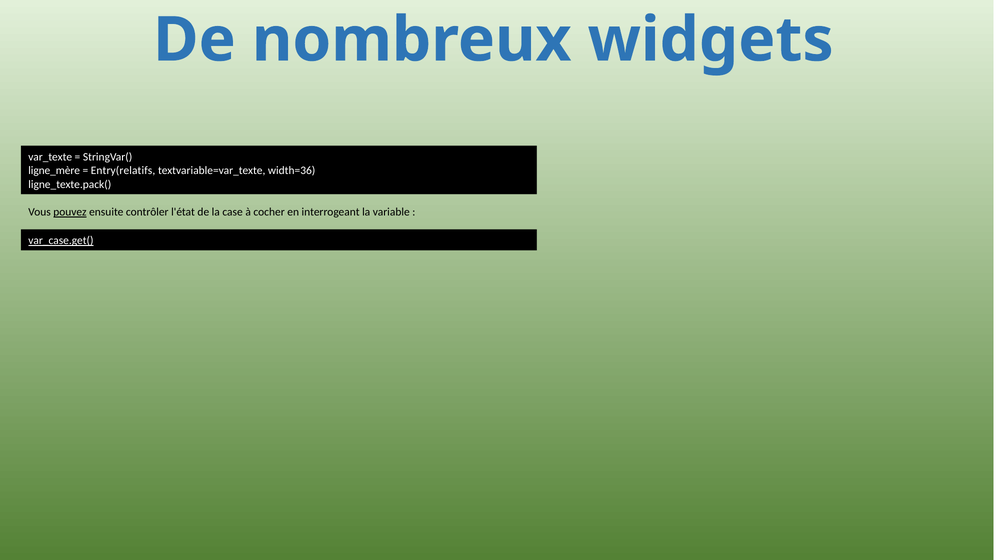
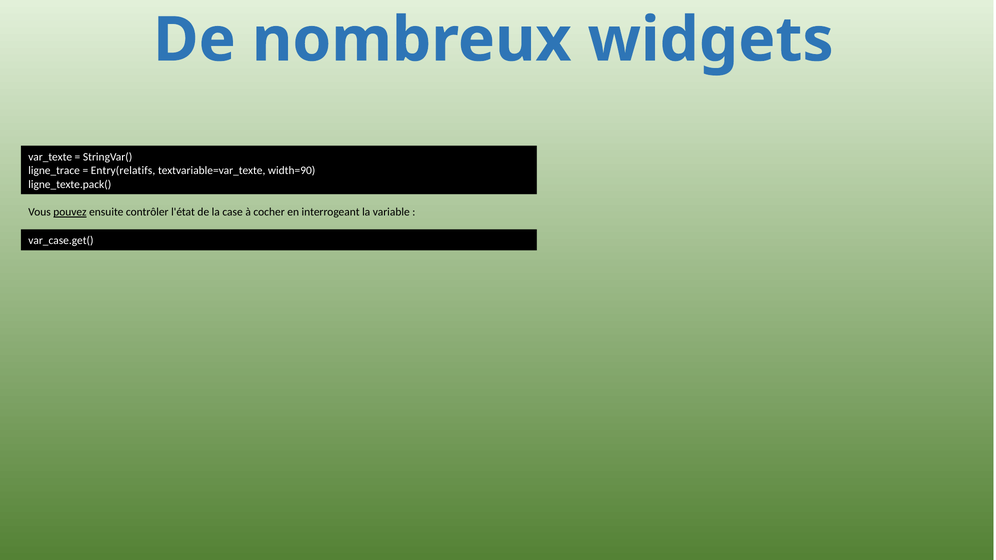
ligne_mère: ligne_mère -> ligne_trace (54, 171)
width=36: width=36 -> width=90 (292, 171)
var_case.get( underline: present -> none (61, 241)
